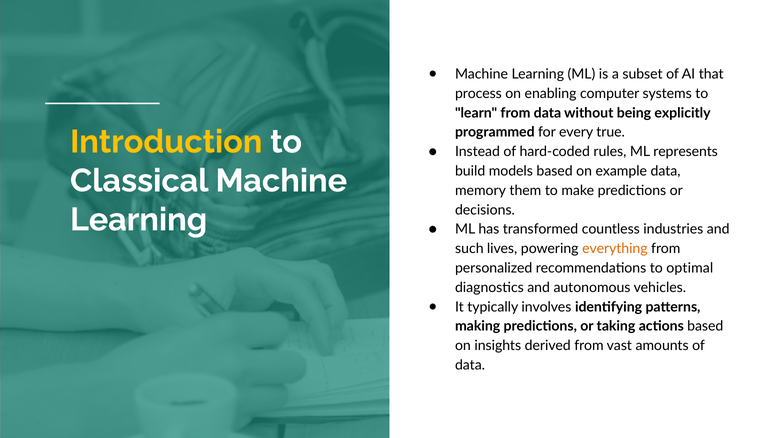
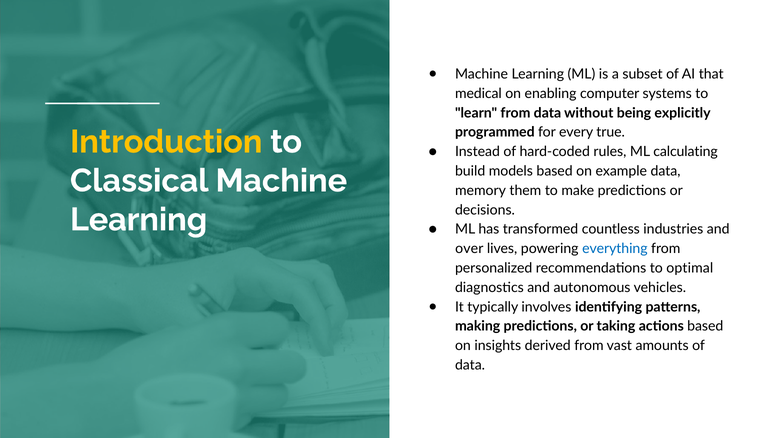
process: process -> medical (478, 93)
represents: represents -> calculating (686, 152)
such: such -> over (469, 249)
everything colour: orange -> blue (615, 249)
